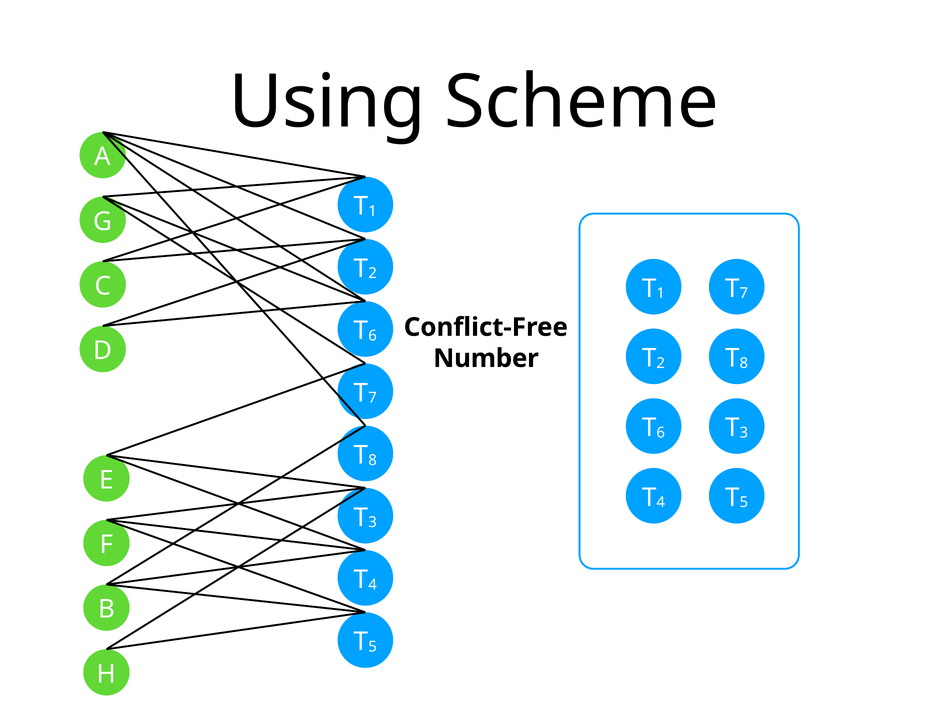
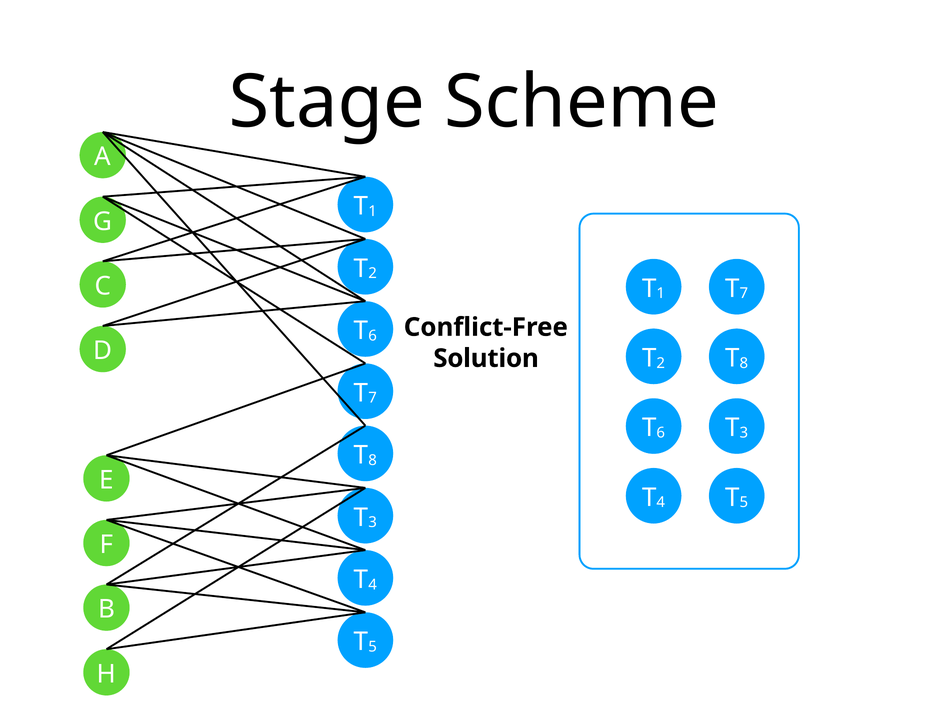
Using: Using -> Stage (327, 102)
Number: Number -> Solution (486, 358)
